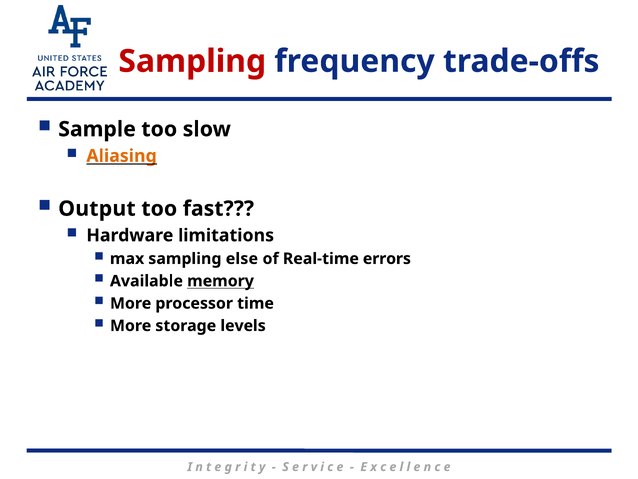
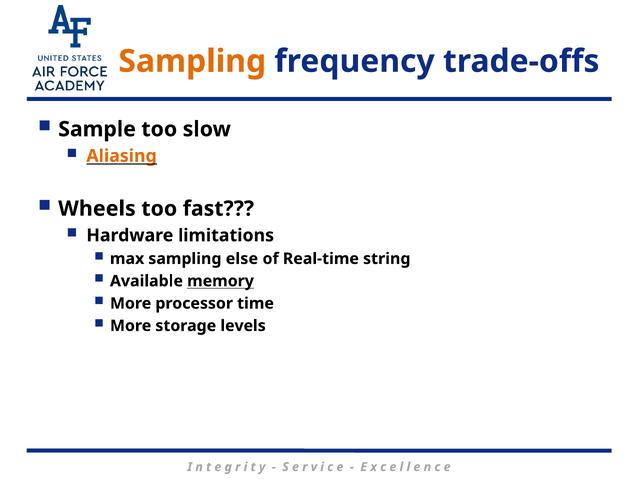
Sampling colour: red -> orange (192, 61)
Output: Output -> Wheels (97, 208)
errors: errors -> string (387, 258)
